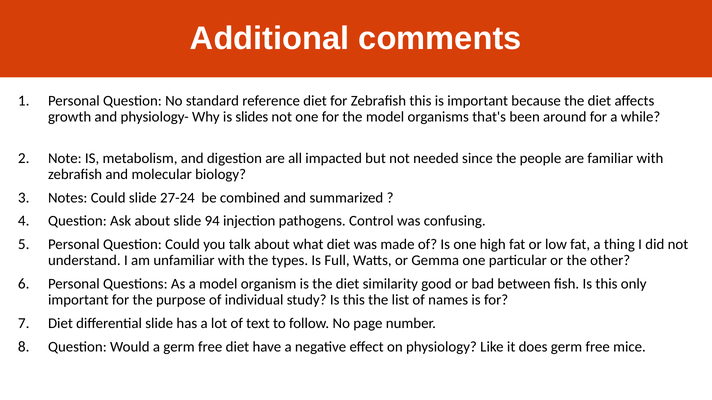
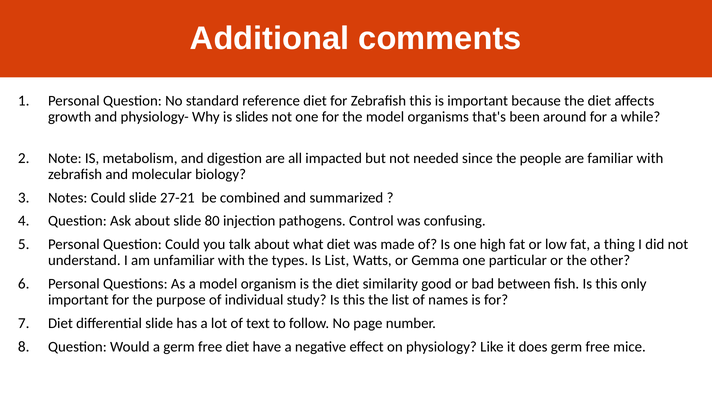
27-24: 27-24 -> 27-21 (177, 198)
94: 94 -> 80 (212, 221)
Is Full: Full -> List (337, 261)
